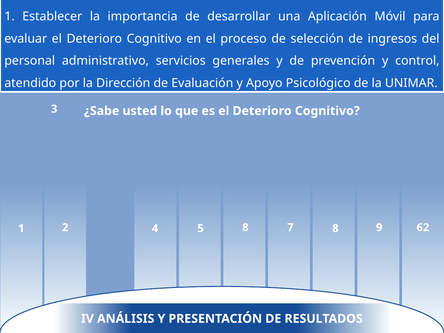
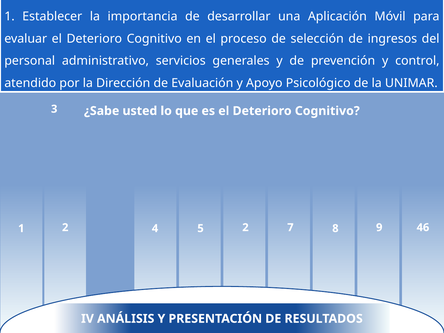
5 8: 8 -> 2 (245, 227)
62: 62 -> 46 (423, 227)
